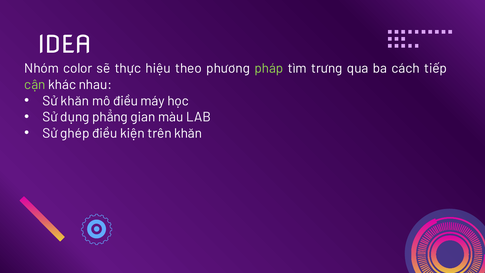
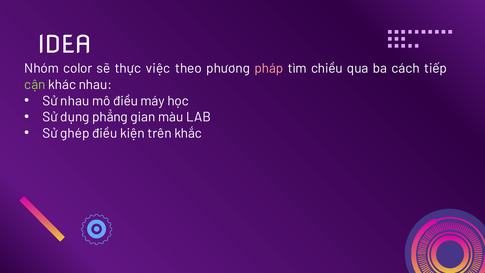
hiệu: hiệu -> việc (158, 68)
pháp colour: light green -> pink (269, 68)
trưng: trưng -> chiều (327, 68)
Sử khăn: khăn -> nhau (75, 101)
trên khăn: khăn -> khắc (188, 133)
